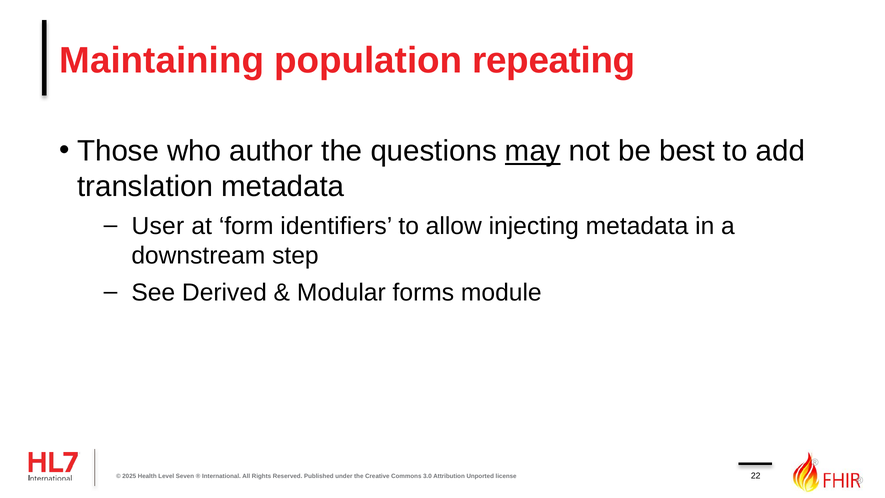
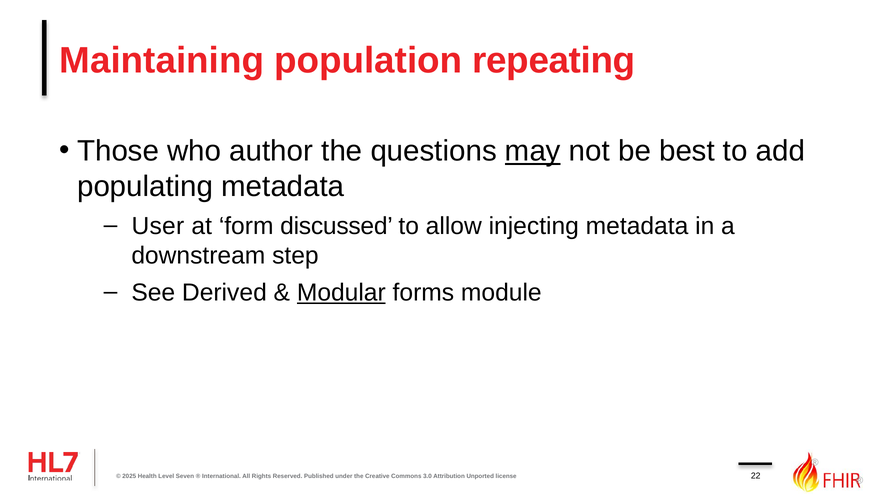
translation: translation -> populating (145, 187)
identifiers: identifiers -> discussed (337, 226)
Modular underline: none -> present (341, 292)
